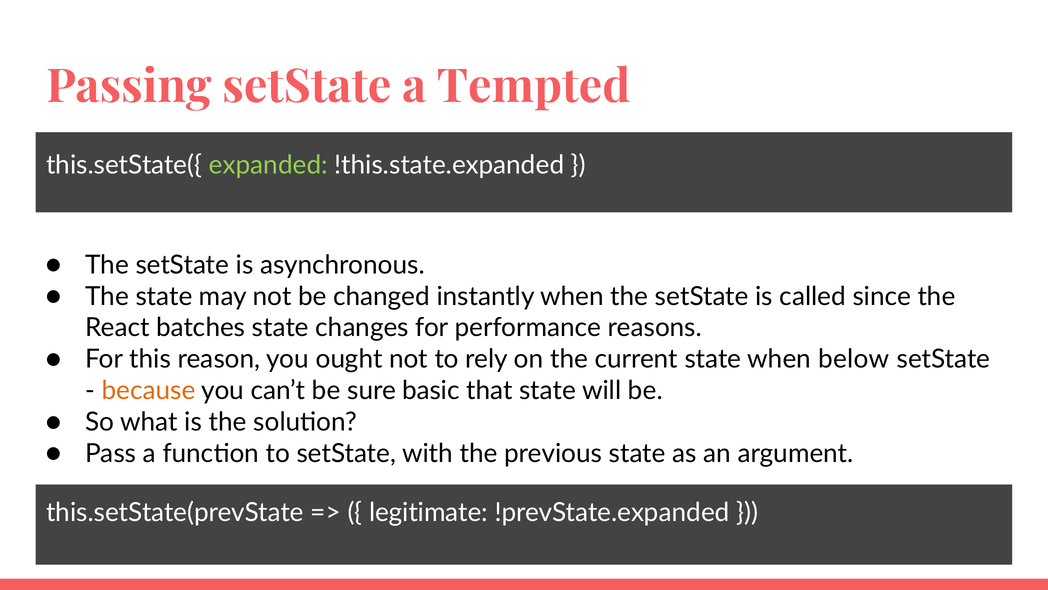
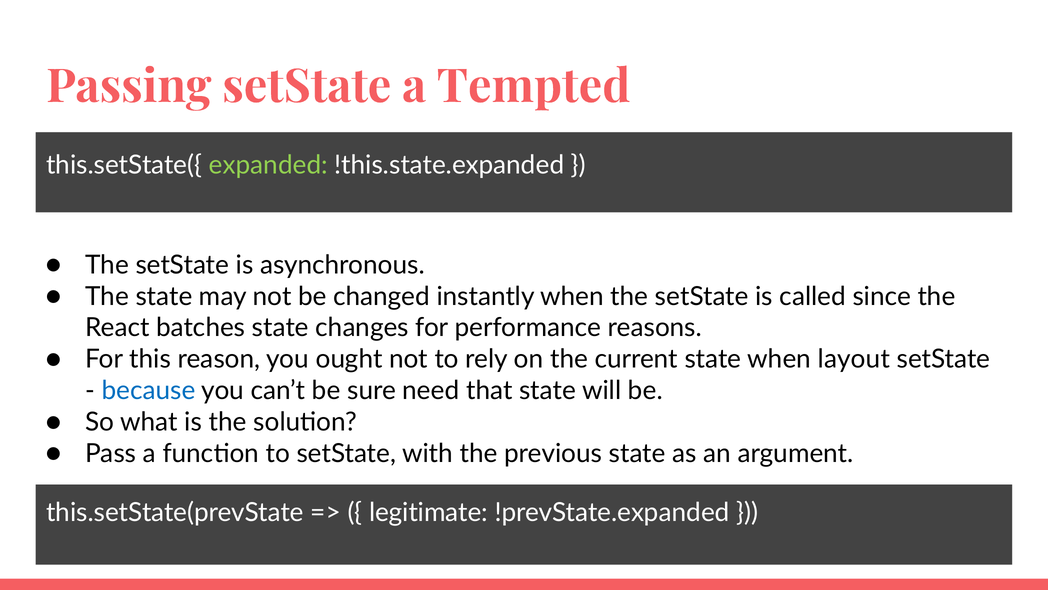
below: below -> layout (854, 359)
because colour: orange -> blue (149, 390)
basic: basic -> need (431, 390)
